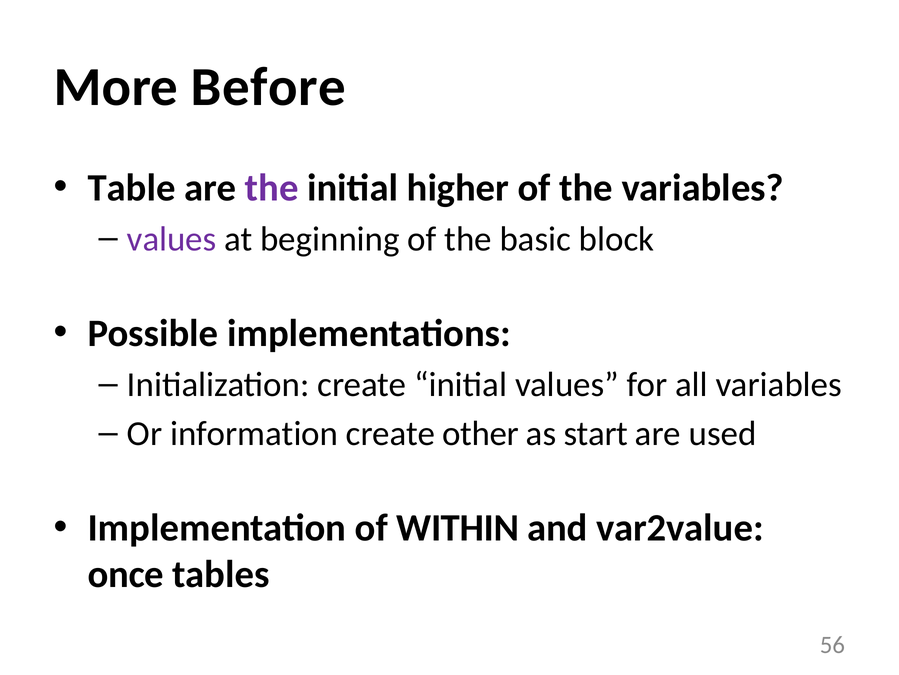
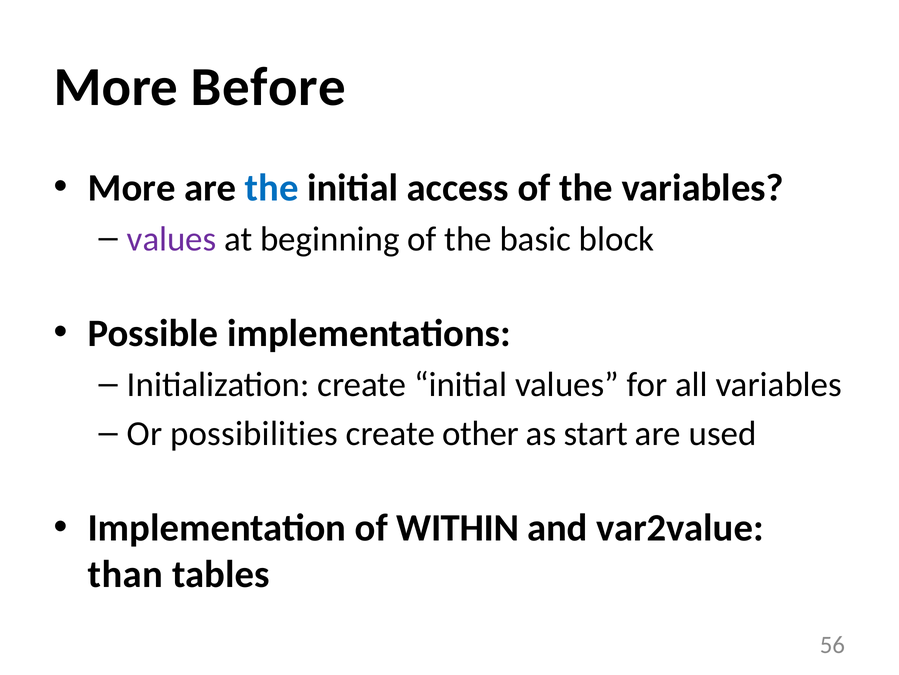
Table: Table -> More (132, 188)
the colour: purple -> blue (272, 188)
higher: higher -> access (458, 188)
information: information -> possibilities (254, 433)
once: once -> than (125, 574)
